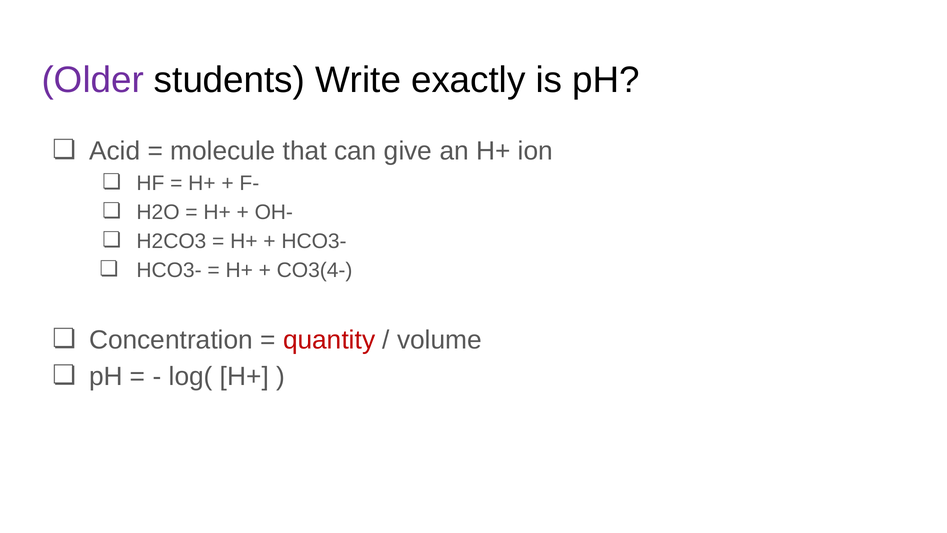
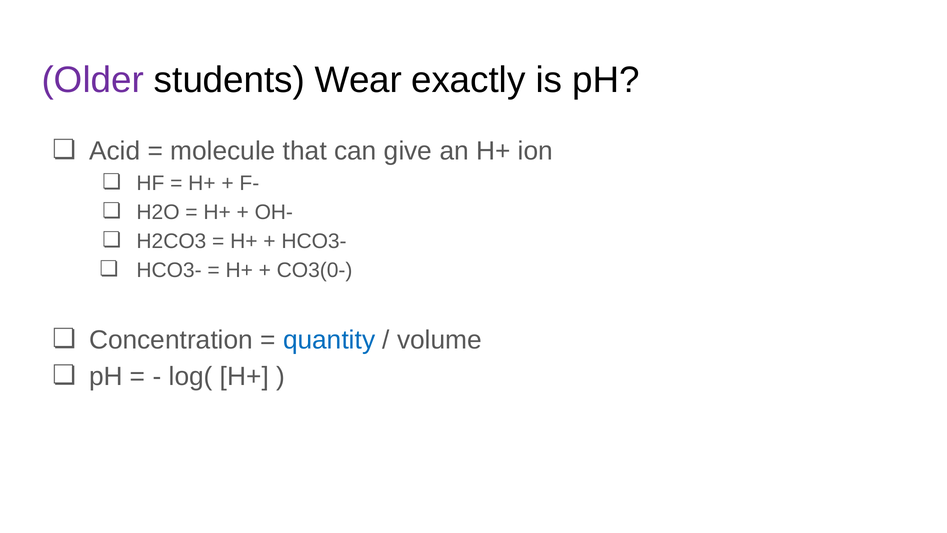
Write: Write -> Wear (358, 80)
CO3(4-: CO3(4- -> CO3(0- (315, 270)
quantity colour: red -> blue (329, 340)
